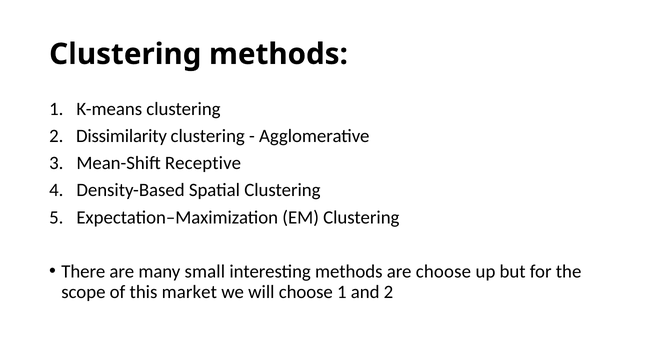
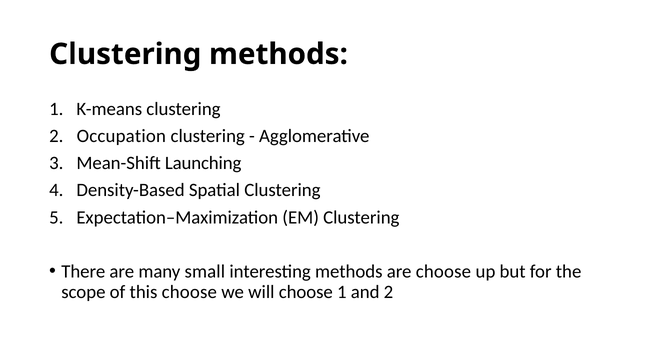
Dissimilarity: Dissimilarity -> Occupation (121, 136)
Receptive: Receptive -> Launching (203, 163)
this market: market -> choose (189, 292)
